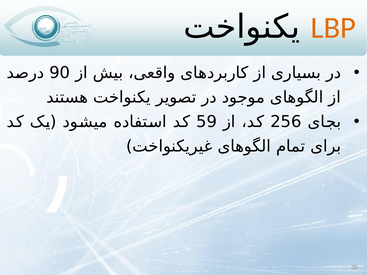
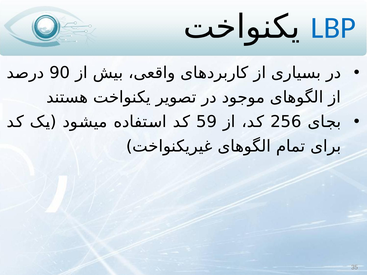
LBP colour: orange -> blue (333, 28)
